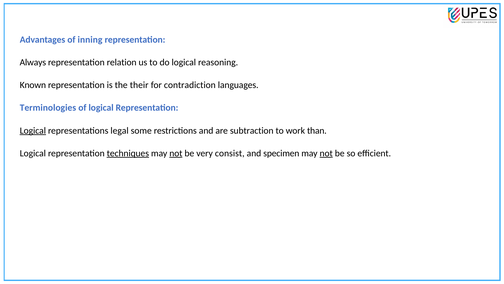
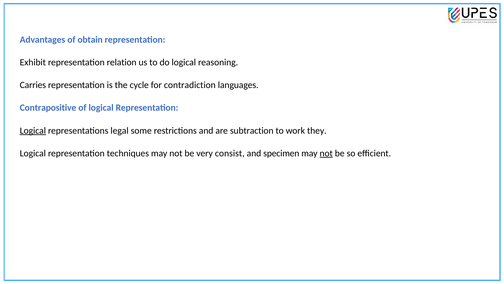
inning: inning -> obtain (90, 40)
Always: Always -> Exhibit (33, 62)
Known: Known -> Carries (33, 85)
their: their -> cycle (139, 85)
Terminologies: Terminologies -> Contrapositive (48, 108)
than: than -> they (317, 130)
techniques underline: present -> none (128, 153)
not underline: present -> none (176, 153)
